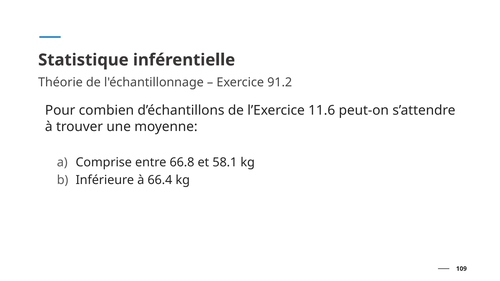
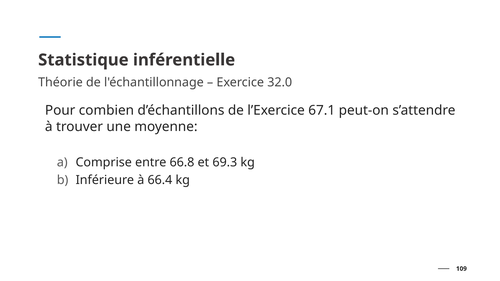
91.2: 91.2 -> 32.0 (280, 83)
11.6: 11.6 -> 67.1 (322, 111)
58.1: 58.1 -> 69.3 (225, 163)
